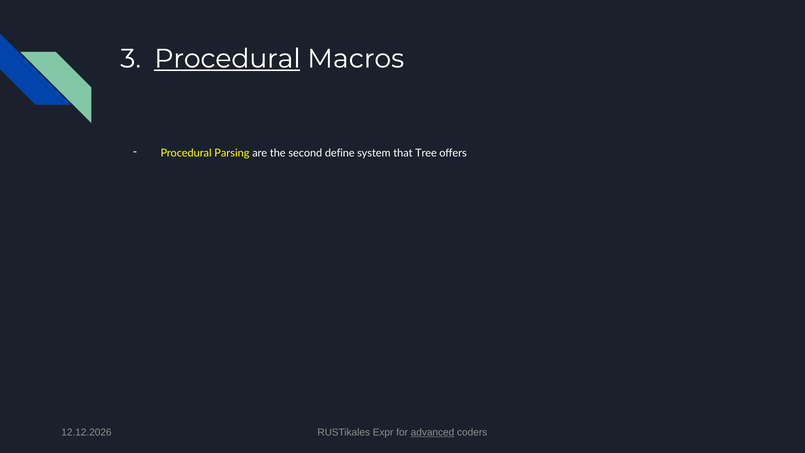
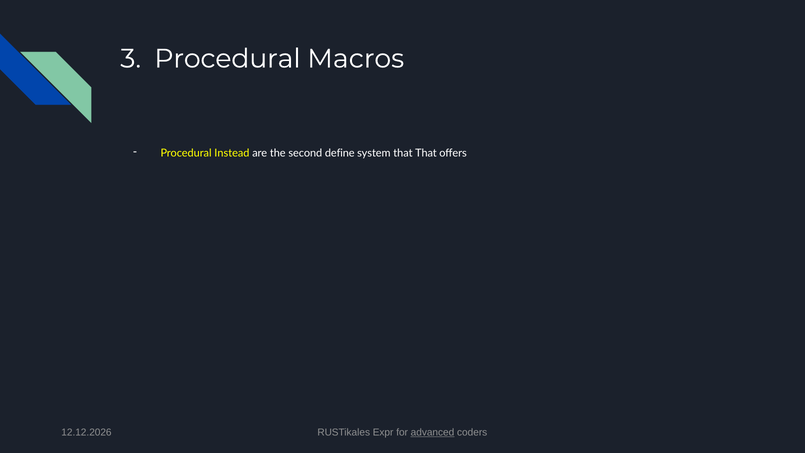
Procedural underline: present -> none (227, 59)
Parsing: Parsing -> Instead (232, 153)
that Tree: Tree -> That (426, 153)
